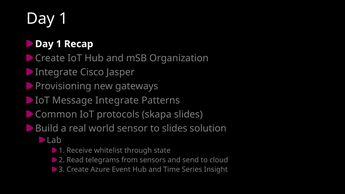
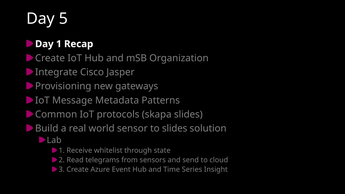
1: 1 -> 5 (63, 19)
Message Integrate: Integrate -> Metadata (117, 100)
